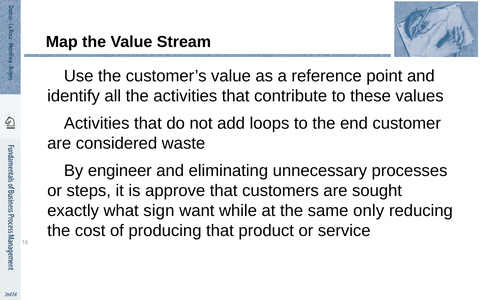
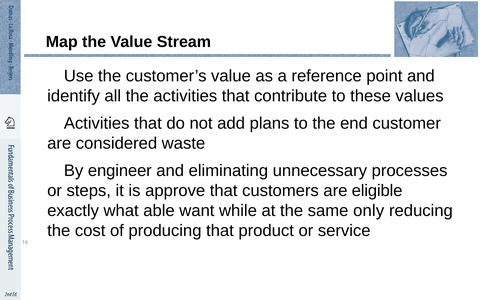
loops: loops -> plans (269, 123)
sought: sought -> eligible (377, 191)
sign: sign -> able (159, 211)
